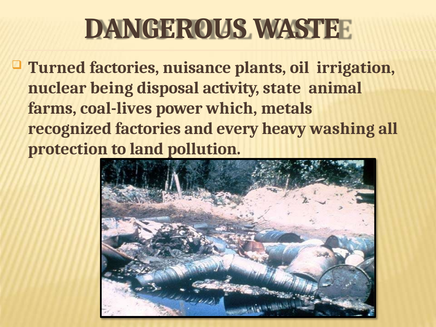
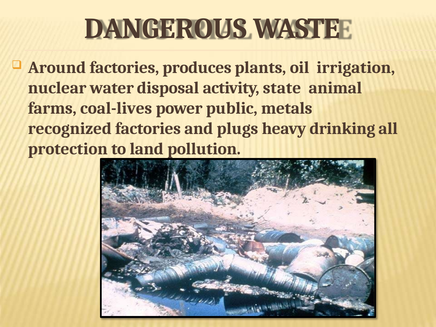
Turned: Turned -> Around (57, 68)
nuisance: nuisance -> produces (197, 68)
being: being -> water (112, 88)
which: which -> public (232, 108)
every: every -> plugs (237, 129)
washing: washing -> drinking (342, 129)
